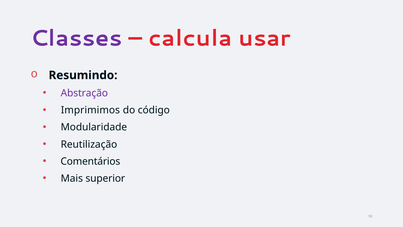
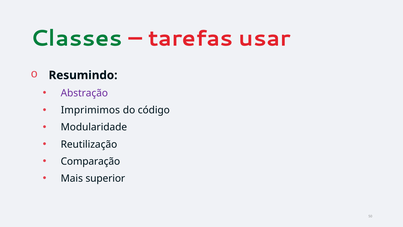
Classes colour: purple -> green (76, 38)
calcula: calcula -> tarefas (191, 38)
Comentários: Comentários -> Comparação (90, 161)
